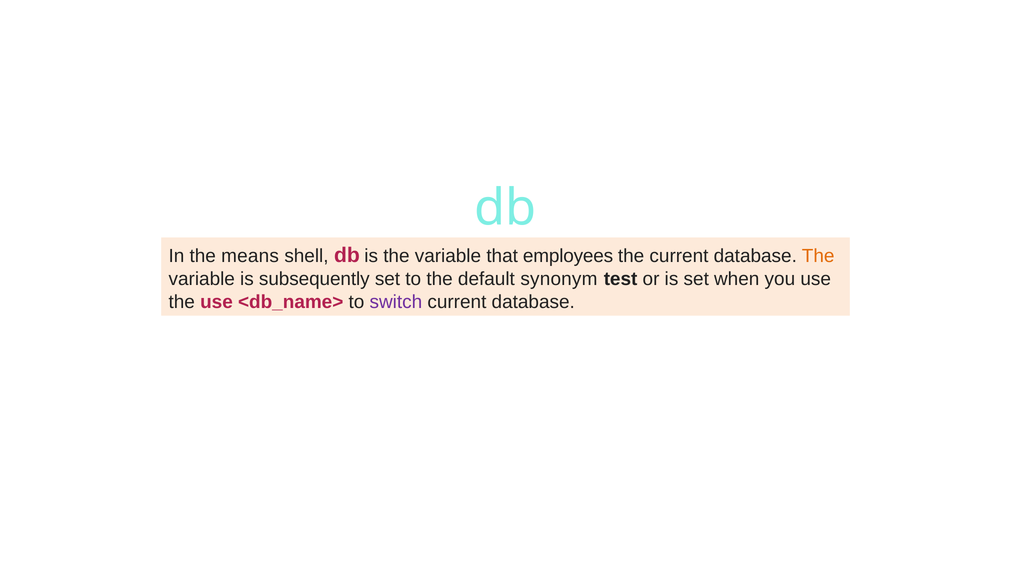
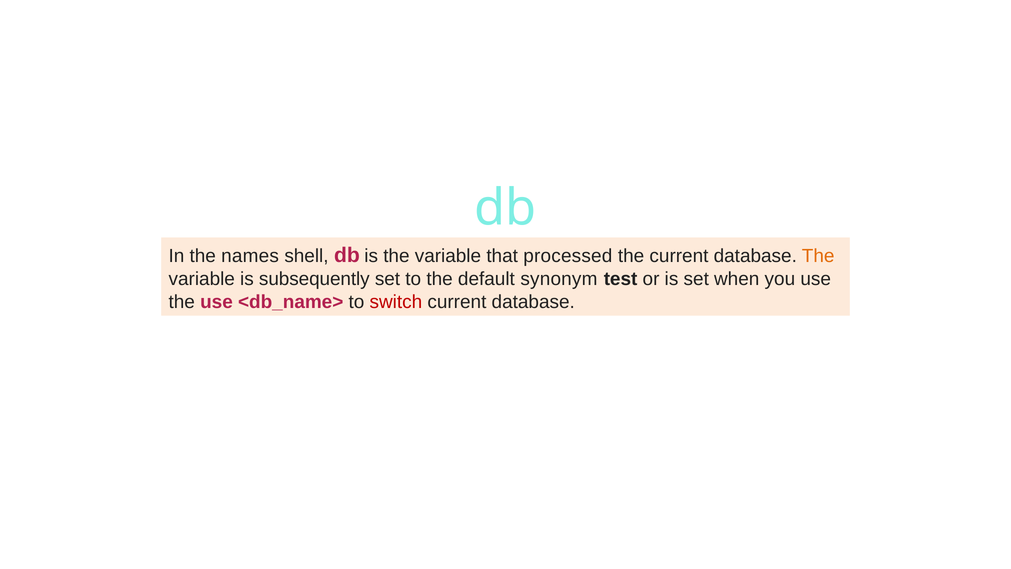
means: means -> names (250, 256)
employees: employees -> processed (568, 256)
switch colour: purple -> red (396, 302)
